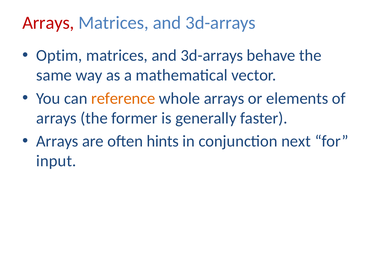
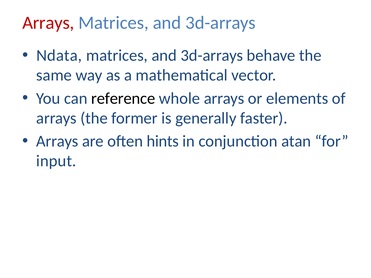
Optim: Optim -> Ndata (59, 56)
reference colour: orange -> black (123, 98)
next: next -> atan (296, 141)
